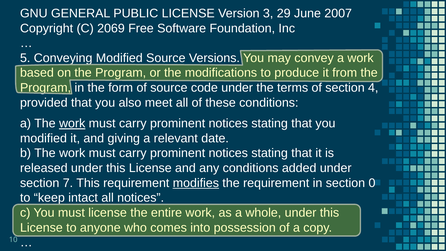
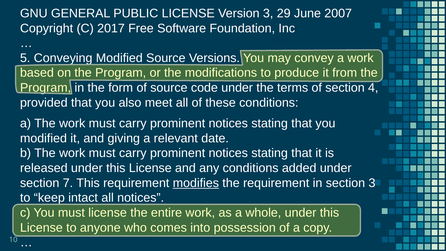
2069: 2069 -> 2017 (111, 28)
work underline: present -> none (72, 123)
section 0: 0 -> 3 (372, 183)
